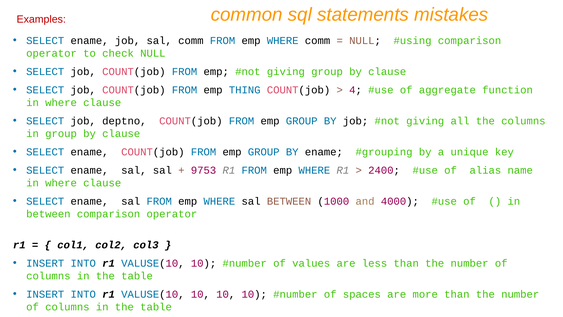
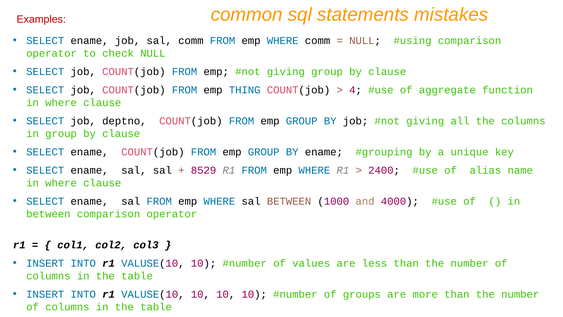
9753: 9753 -> 8529 (204, 170)
spaces: spaces -> groups (362, 294)
